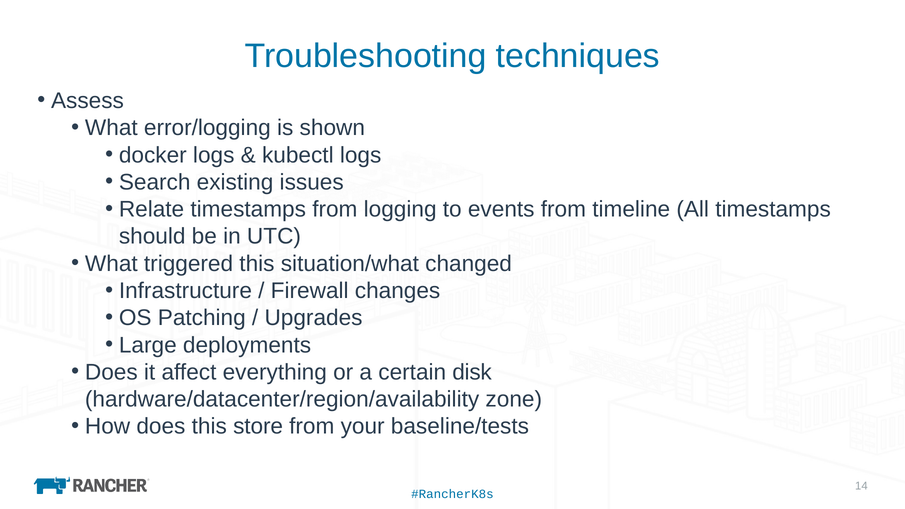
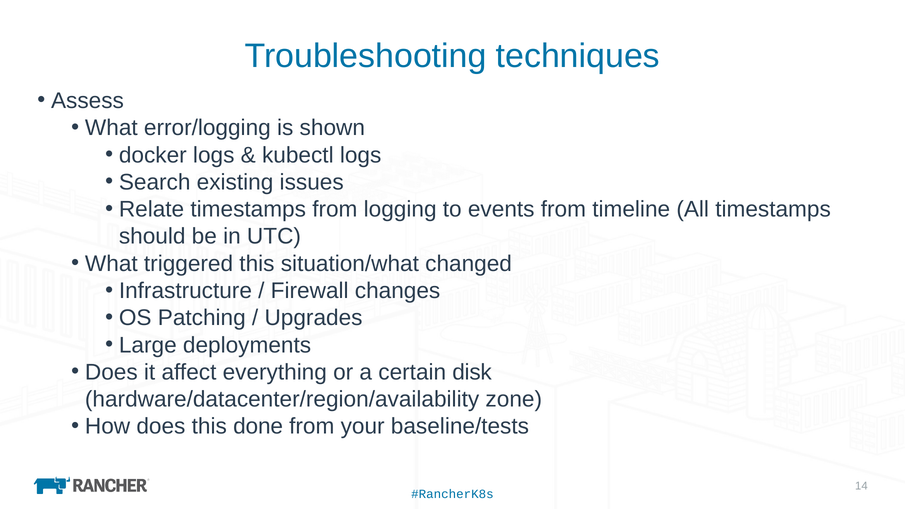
store: store -> done (258, 427)
